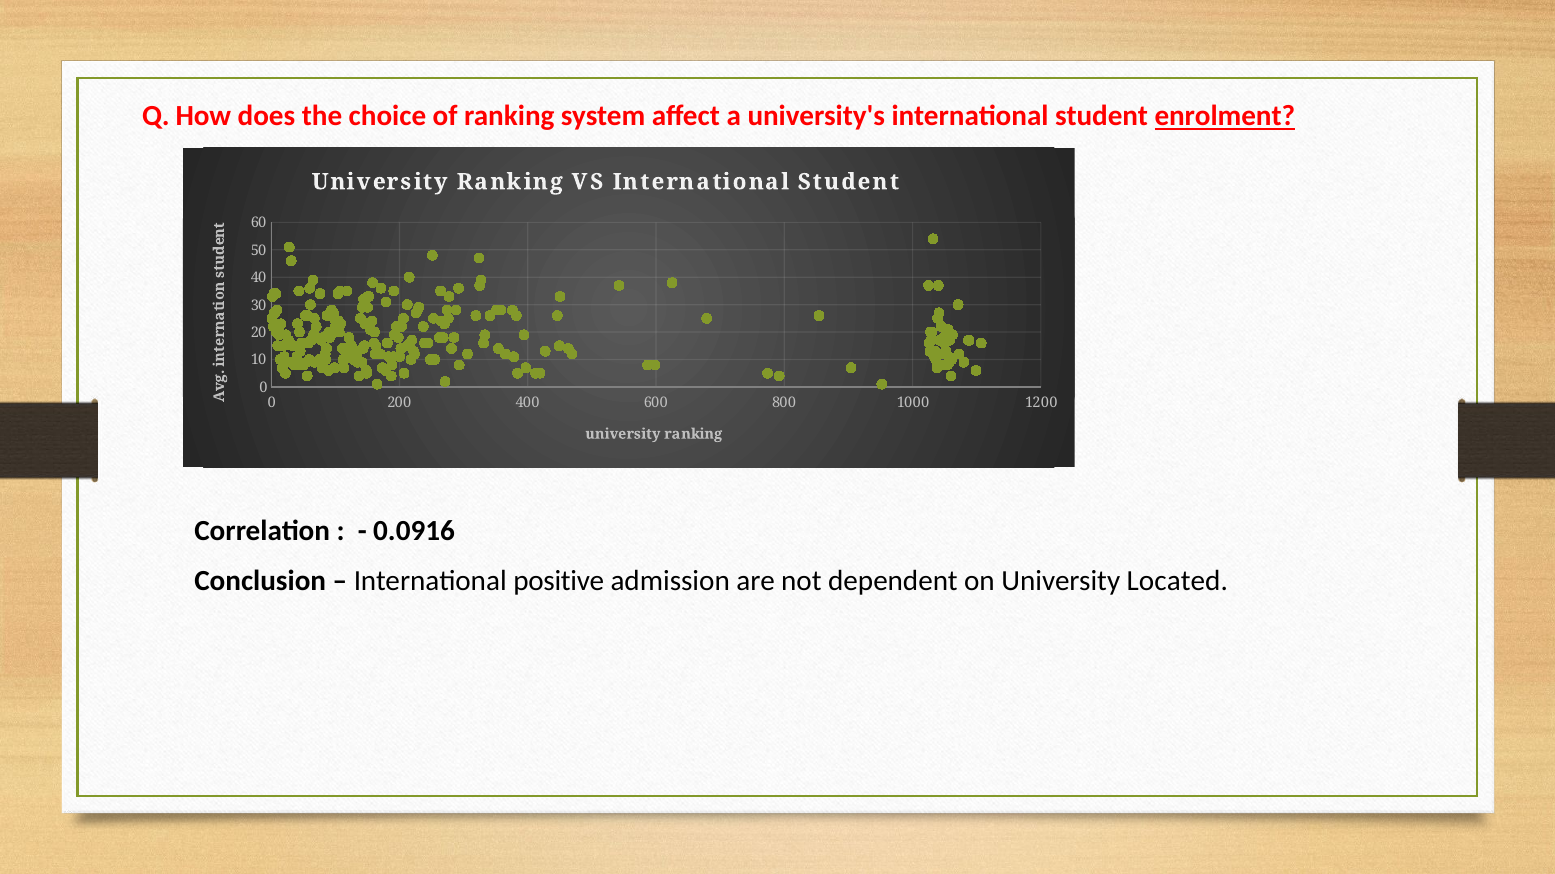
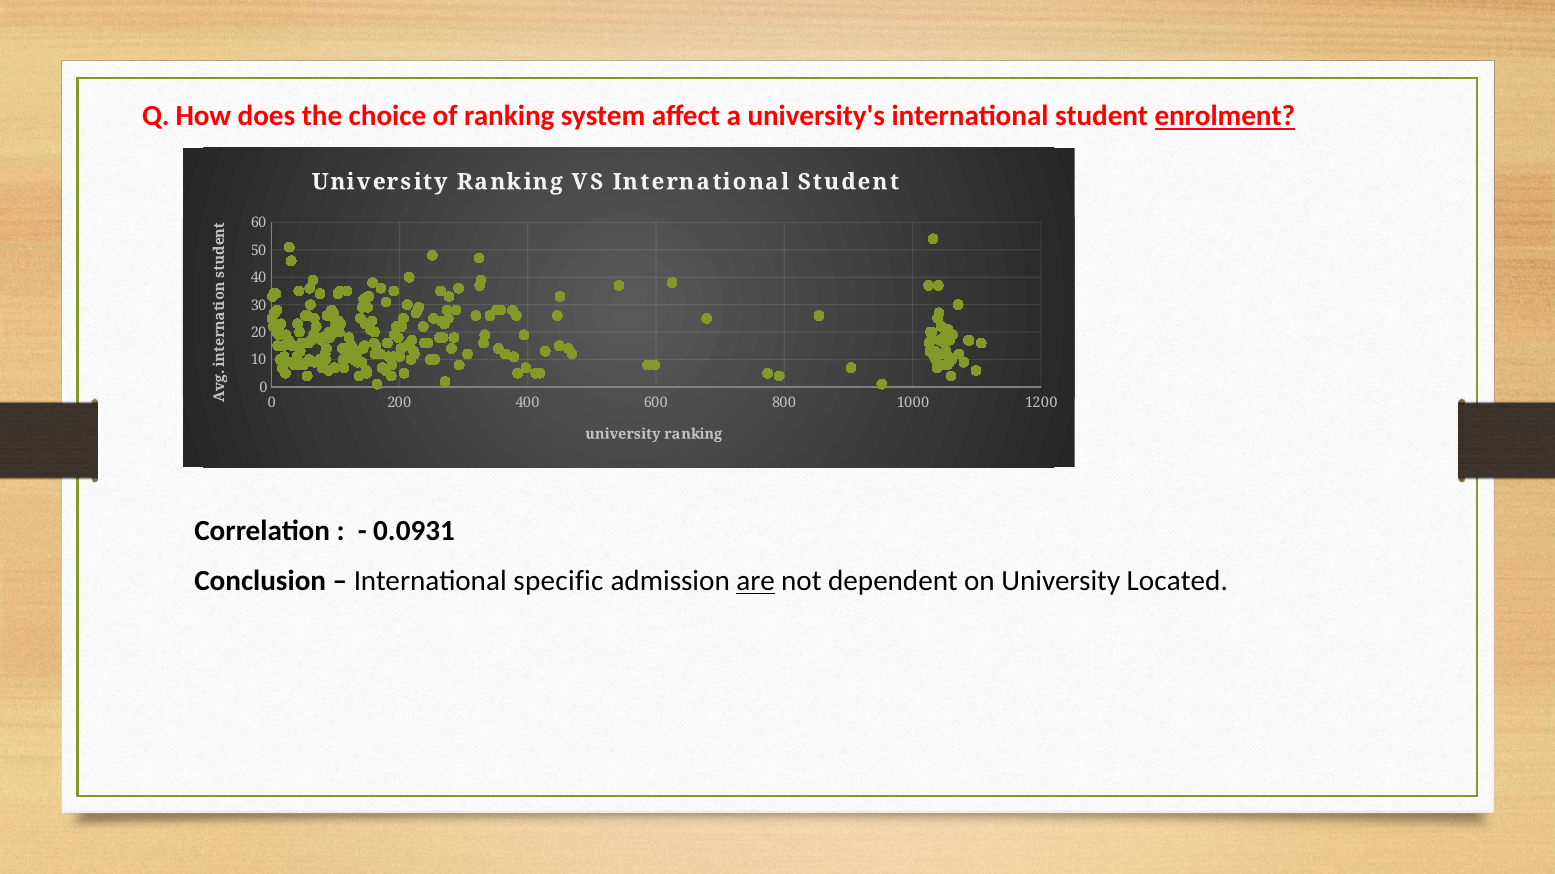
0.0916: 0.0916 -> 0.0931 (414, 531)
positive: positive -> specific (558, 582)
are underline: none -> present (756, 582)
